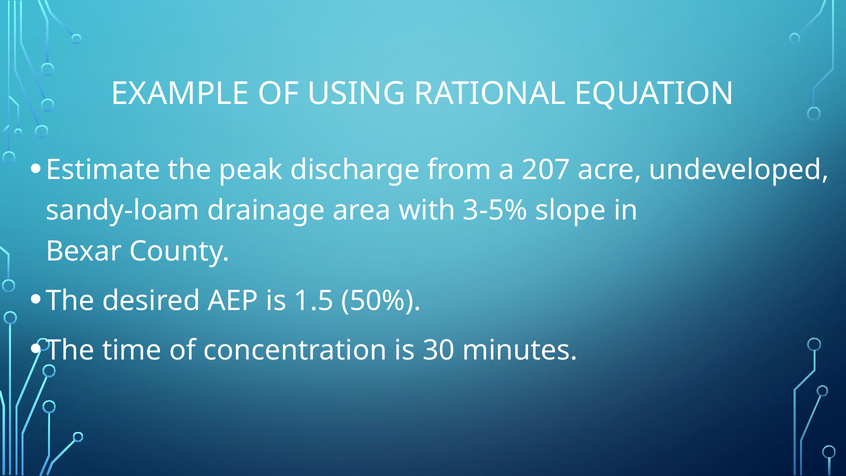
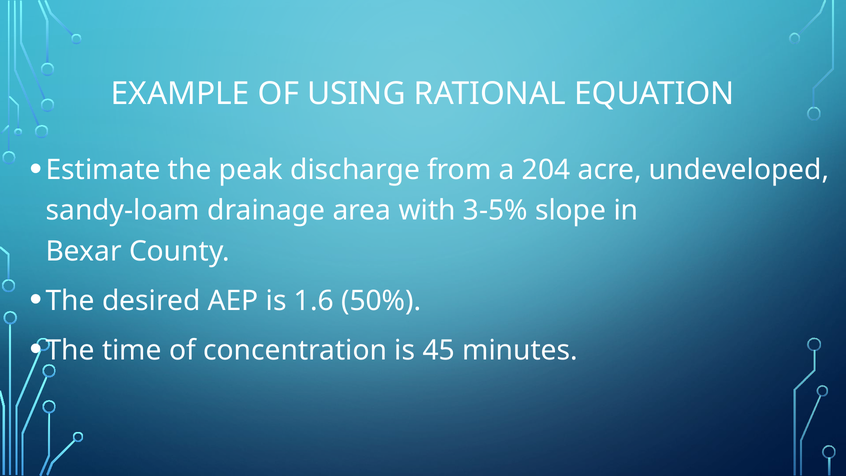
207: 207 -> 204 (546, 170)
1.5: 1.5 -> 1.6 (314, 301)
30: 30 -> 45 (439, 350)
